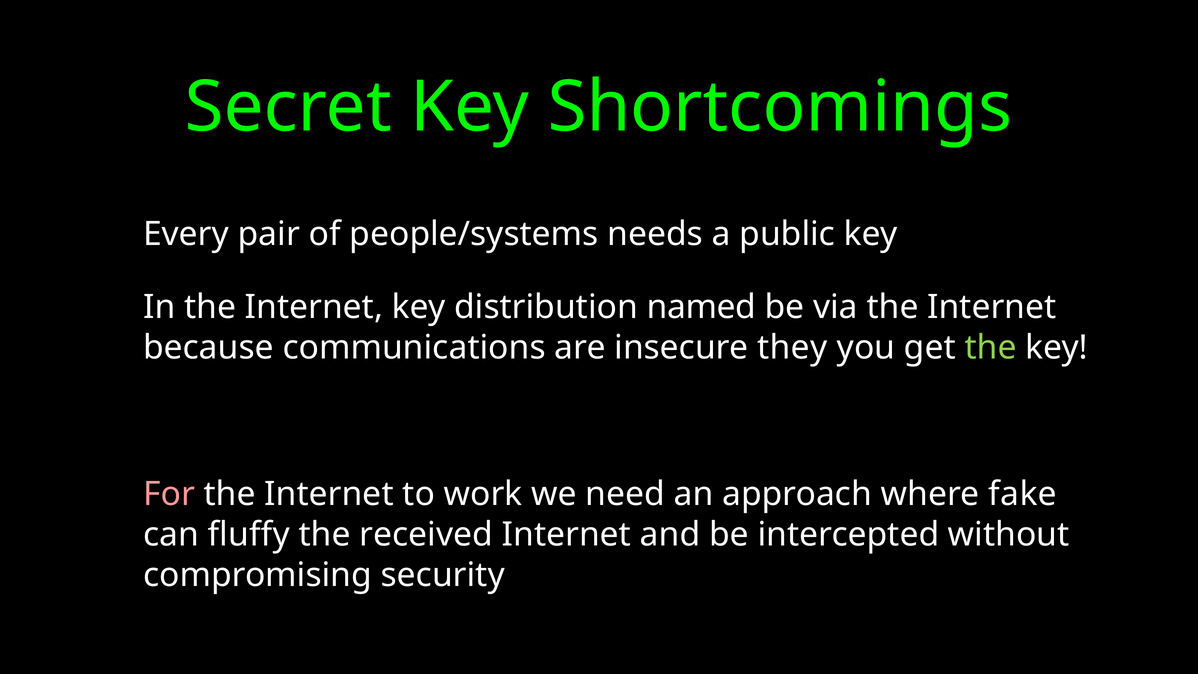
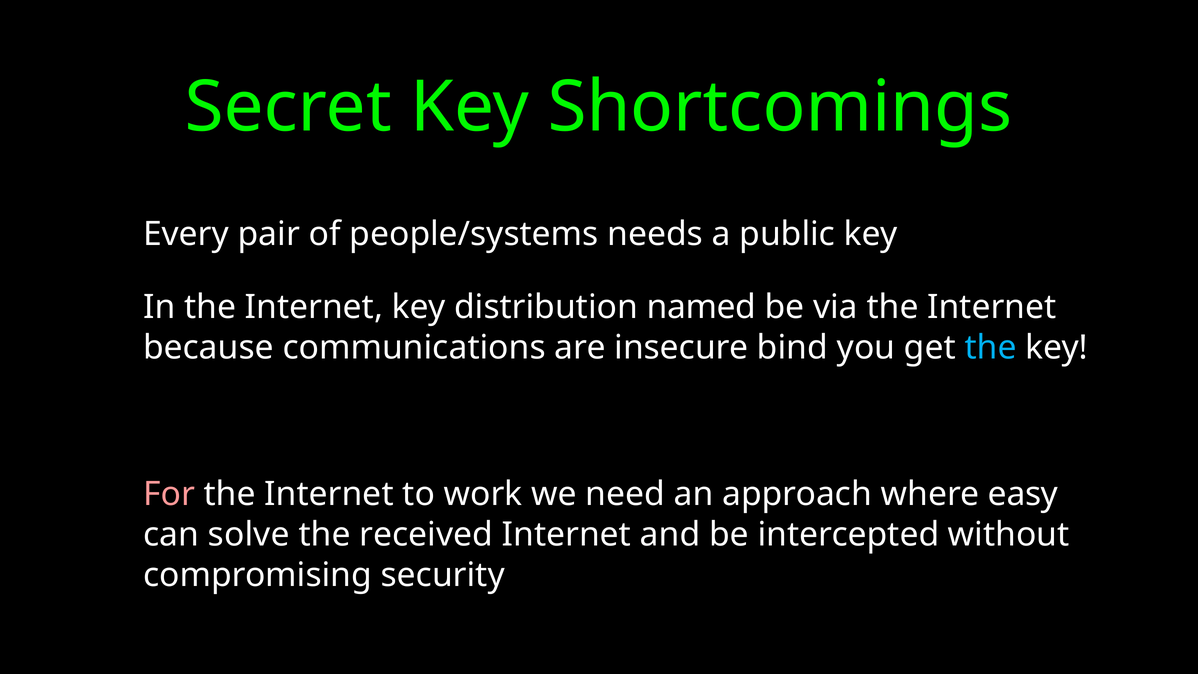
they: they -> bind (792, 348)
the colour: light green -> light blue (991, 348)
fake: fake -> easy (1023, 494)
fluffy: fluffy -> solve (249, 534)
